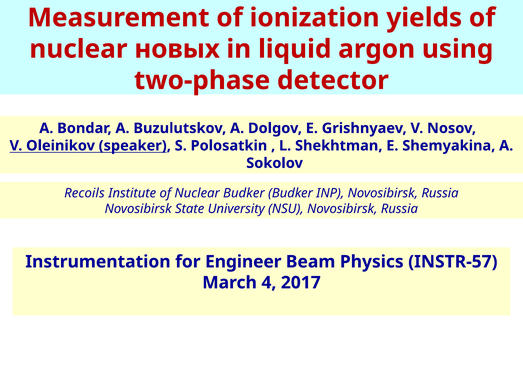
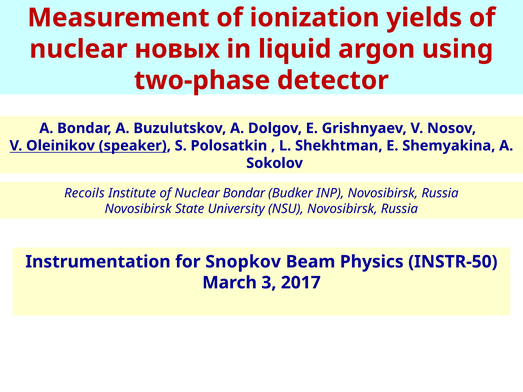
Nuclear Budker: Budker -> Bondar (244, 193)
Engineer: Engineer -> Snopkov (243, 262)
INSTR-57: INSTR-57 -> INSTR-50 (453, 262)
4: 4 -> 3 (269, 283)
